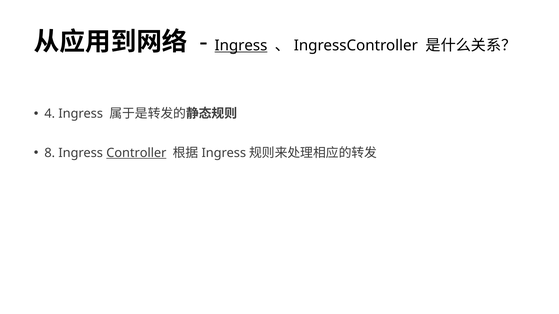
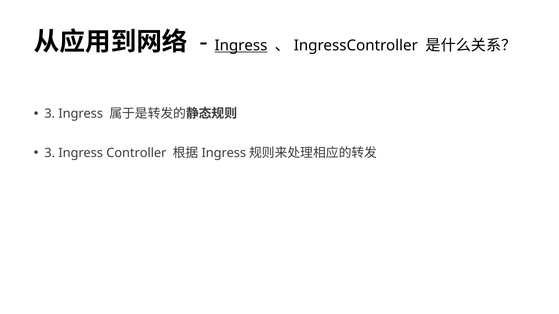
4: 4 -> 3 (50, 114)
8: 8 -> 3 (50, 153)
Controller underline: present -> none (136, 153)
